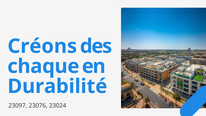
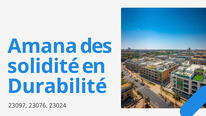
Créons: Créons -> Amana (42, 46)
chaque: chaque -> solidité (43, 66)
